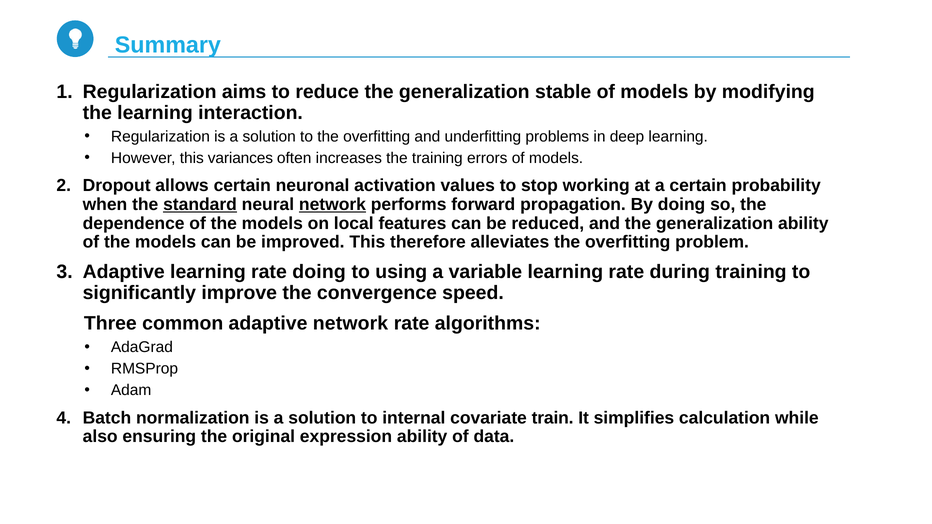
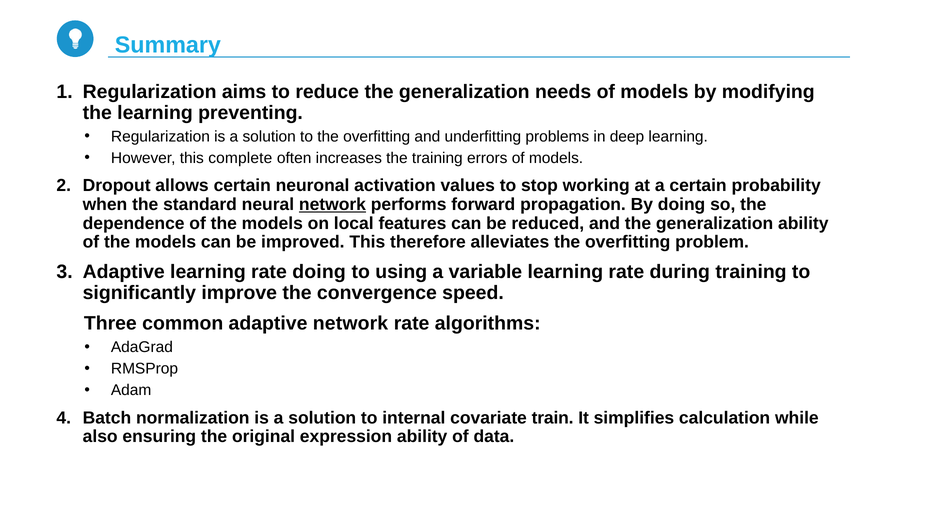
stable: stable -> needs (563, 92)
interaction: interaction -> preventing (251, 113)
variances: variances -> complete (240, 158)
standard underline: present -> none (200, 204)
